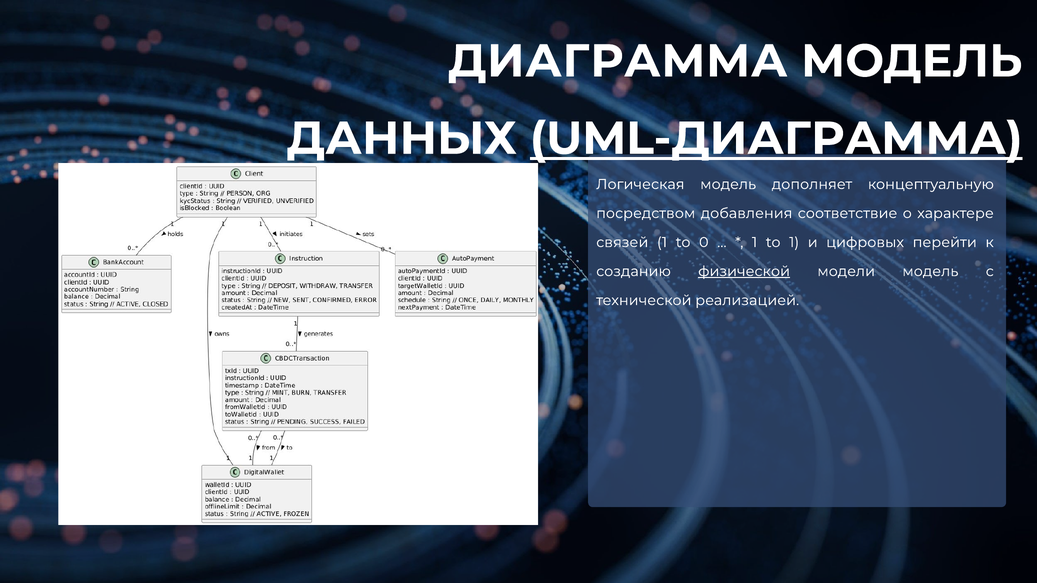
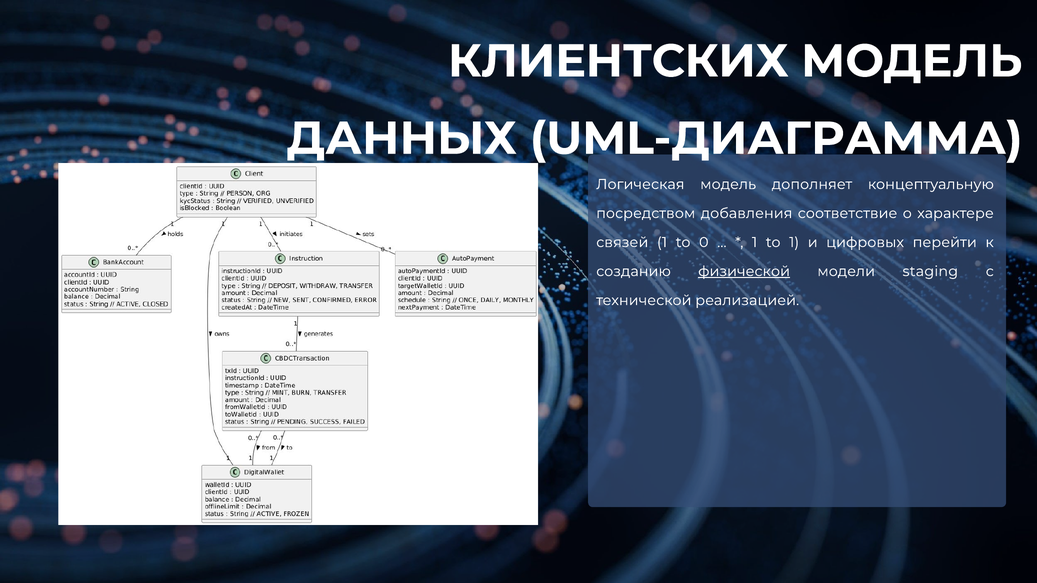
ДИАГРАММА: ДИАГРАММА -> КЛИЕНТСКИХ (618, 61)
UML-ДИАГРАММА underline: present -> none (776, 139)
модели модель: модель -> staging (930, 271)
